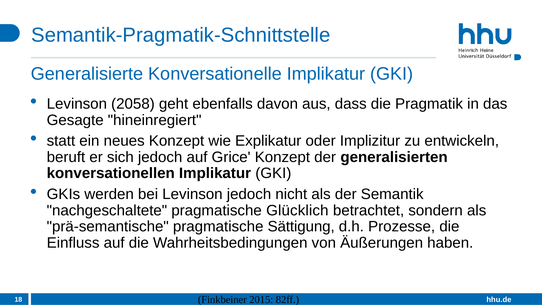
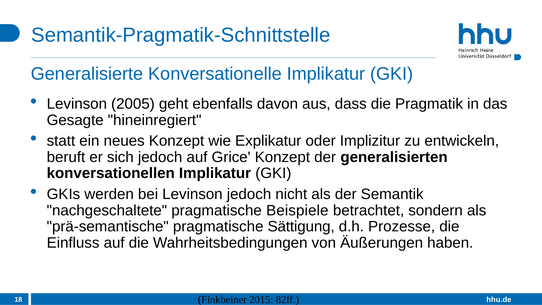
2058: 2058 -> 2005 (133, 104)
Glücklich: Glücklich -> Beispiele (297, 211)
